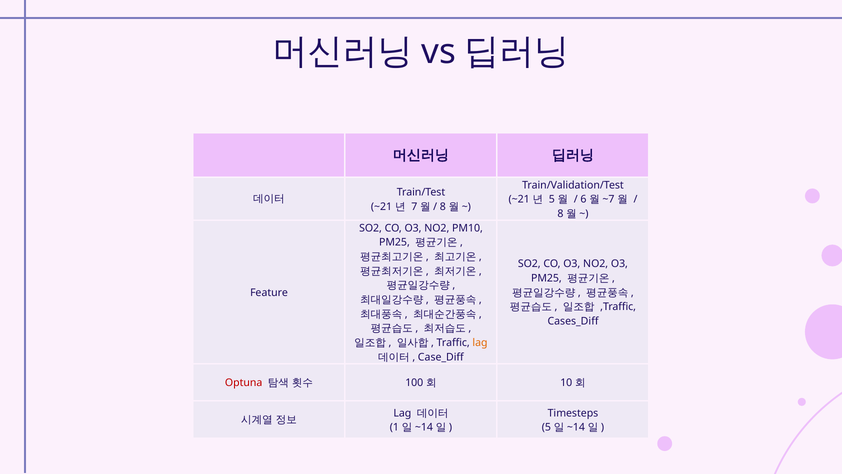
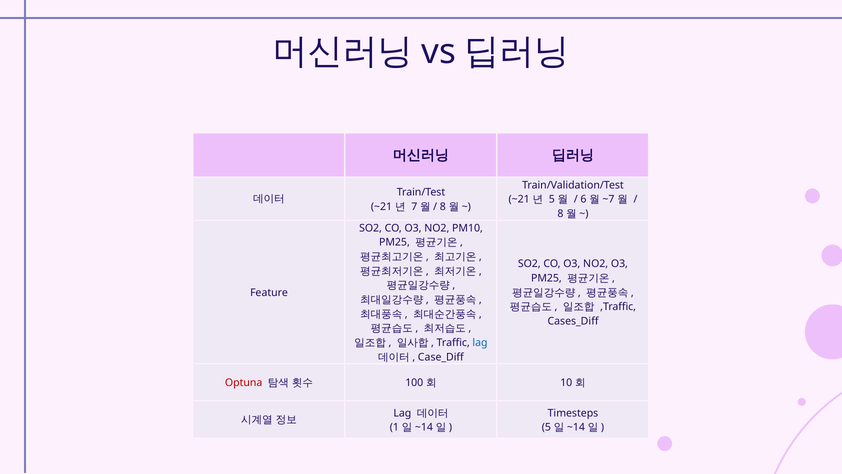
lag colour: orange -> blue (480, 343)
